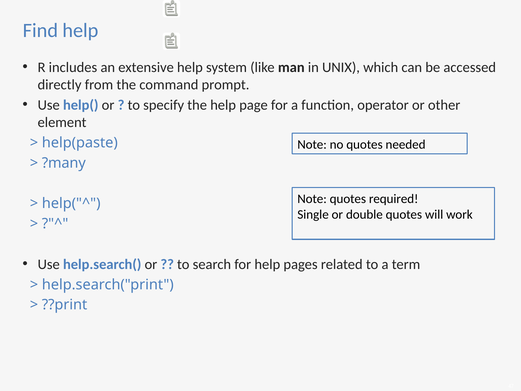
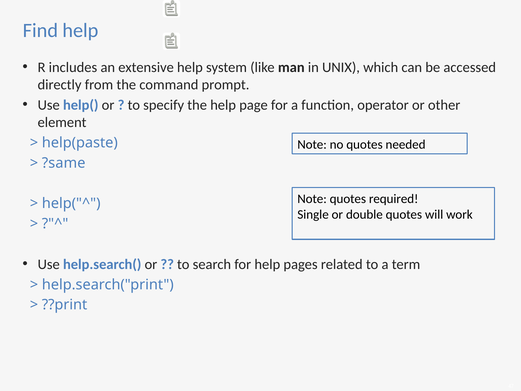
?many: ?many -> ?same (64, 163)
